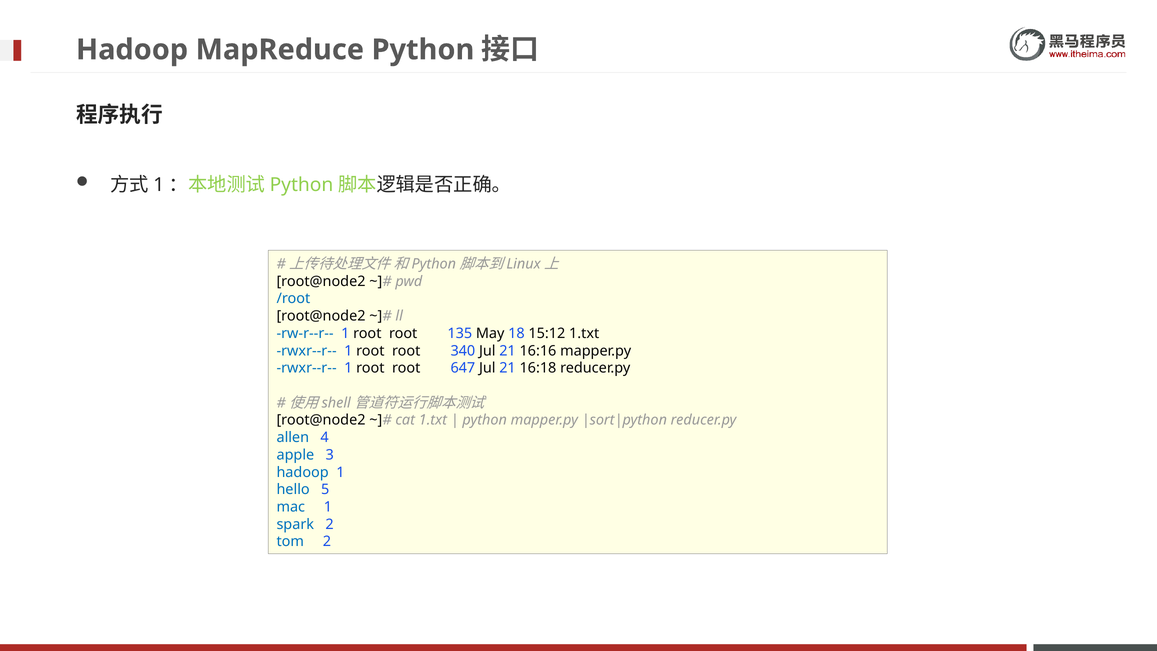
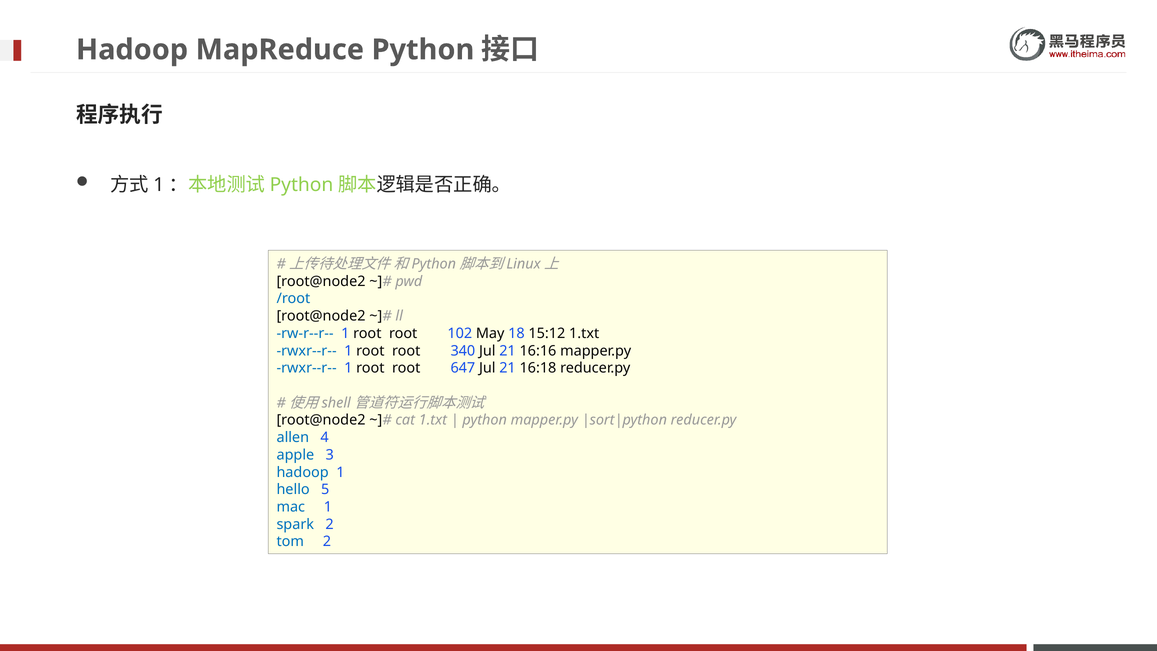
135: 135 -> 102 (460, 333)
